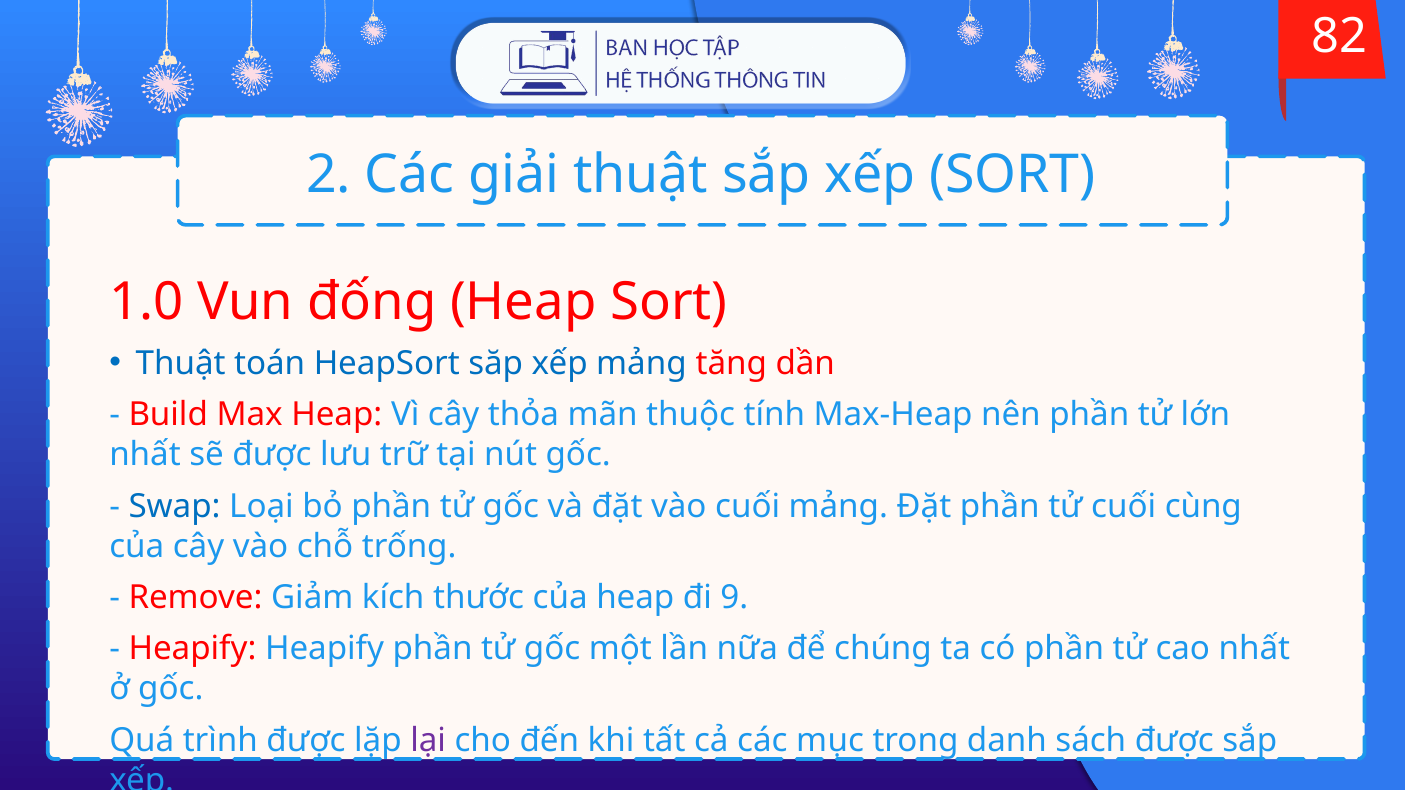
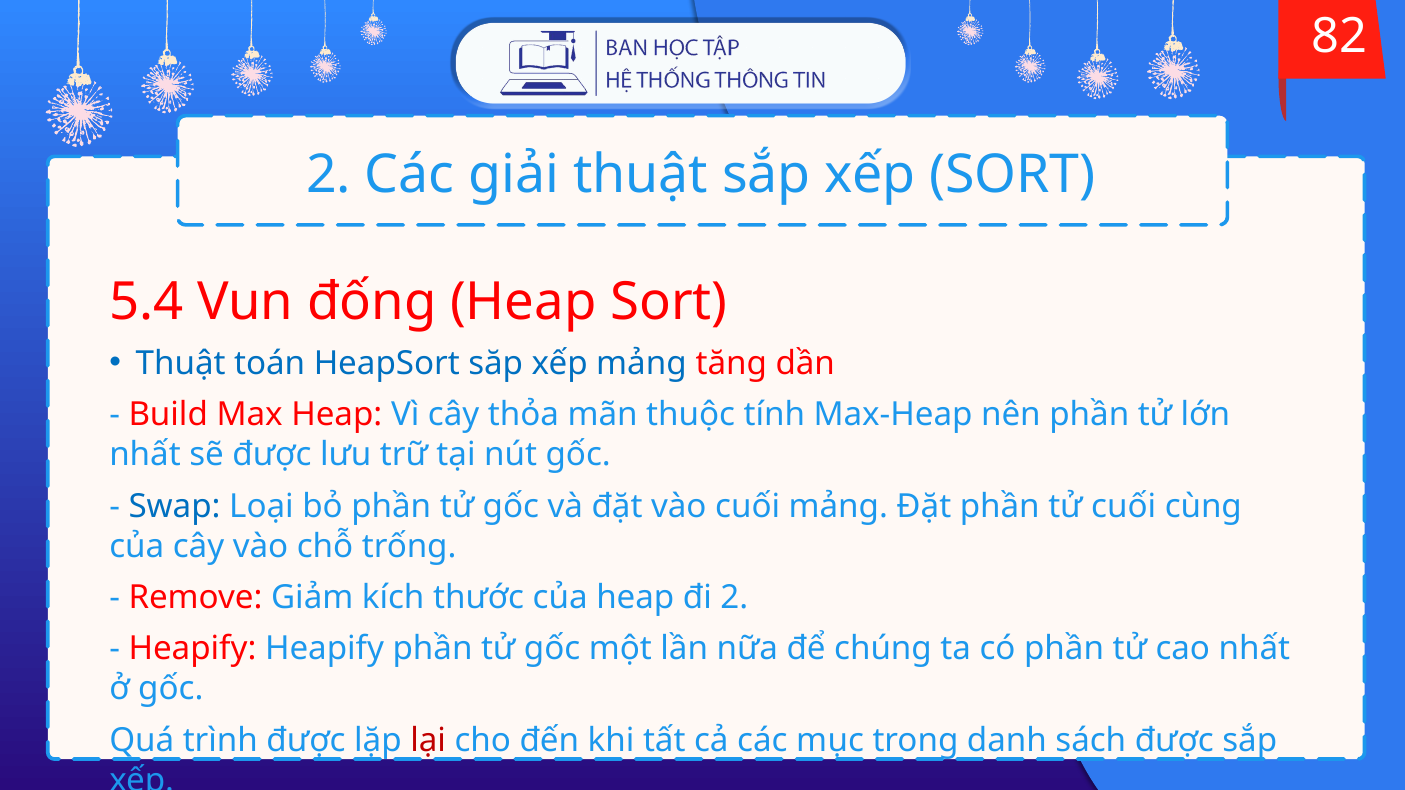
1.0: 1.0 -> 5.4 (147, 302)
đi 9: 9 -> 2 (734, 598)
lại colour: purple -> red (428, 741)
